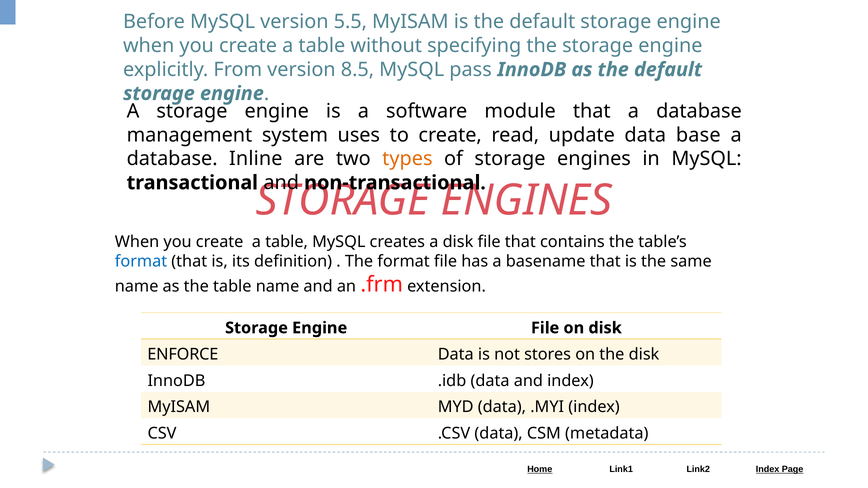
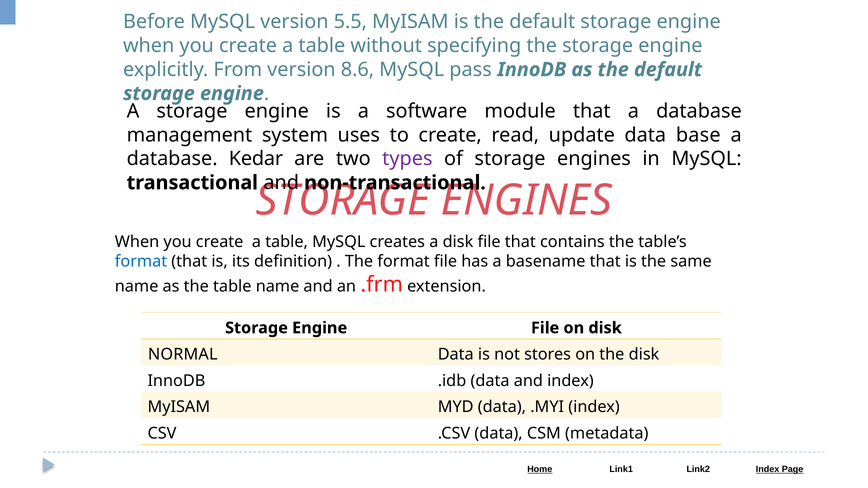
8.5: 8.5 -> 8.6 (357, 70)
Inline: Inline -> Kedar (256, 159)
types colour: orange -> purple (407, 159)
ENFORCE: ENFORCE -> NORMAL (183, 354)
